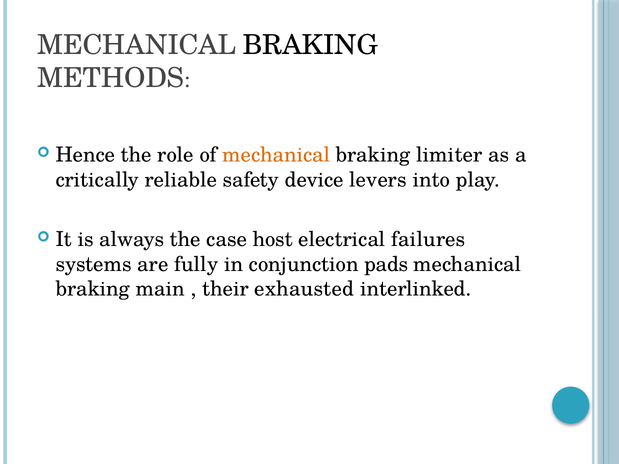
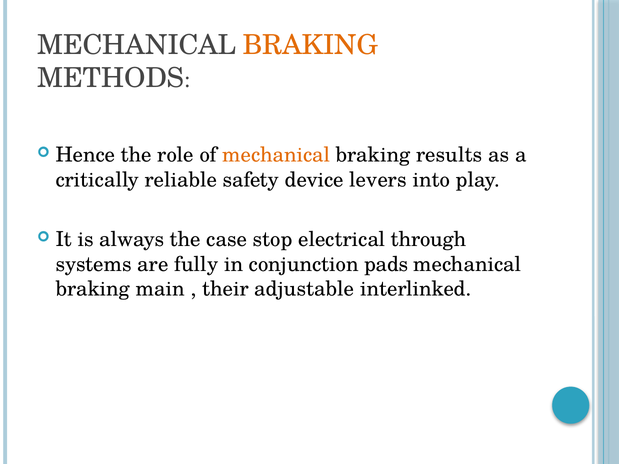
BRAKING colour: black -> orange (310, 45)
limiter: limiter -> results (449, 155)
host: host -> stop (273, 240)
failures: failures -> through (429, 240)
exhausted: exhausted -> adjustable (304, 289)
